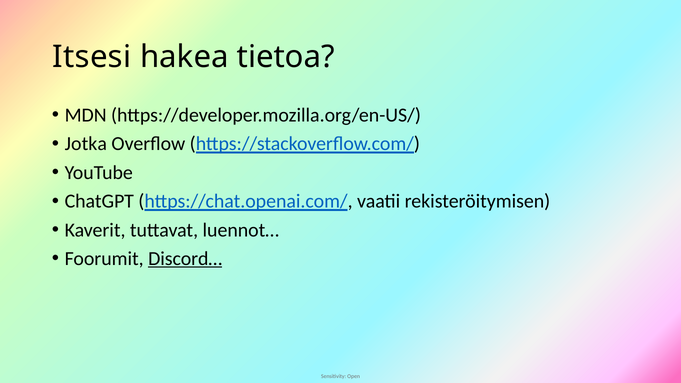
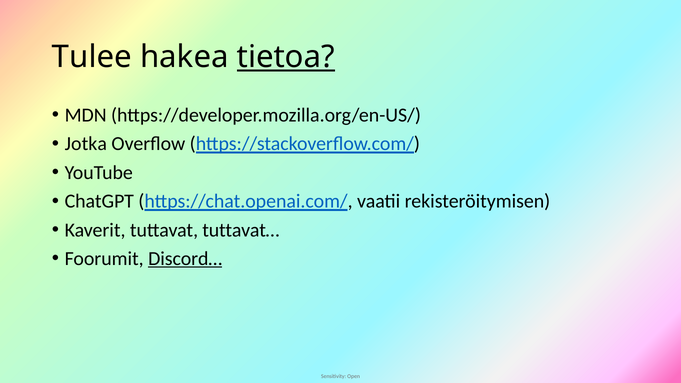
Itsesi: Itsesi -> Tulee (92, 57)
tietoa underline: none -> present (286, 57)
luennot…: luennot… -> tuttavat… (241, 230)
